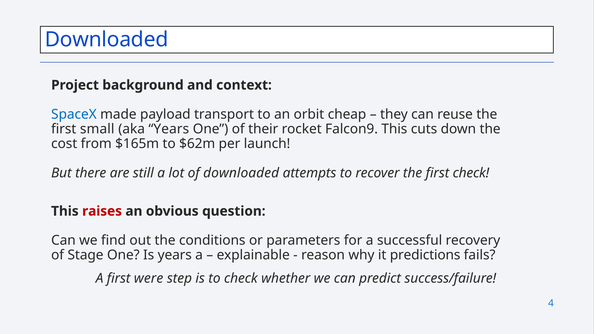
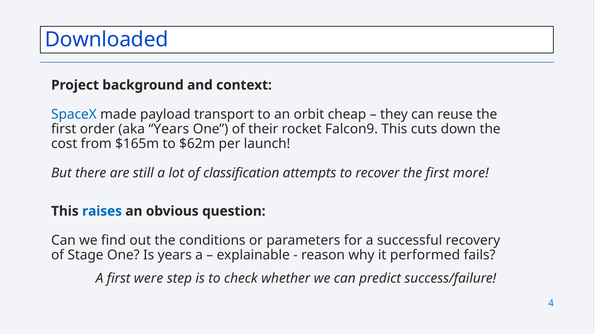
small: small -> order (97, 129)
of downloaded: downloaded -> classification (241, 173)
first check: check -> more (471, 173)
raises colour: red -> blue (102, 211)
predictions: predictions -> performed (425, 255)
